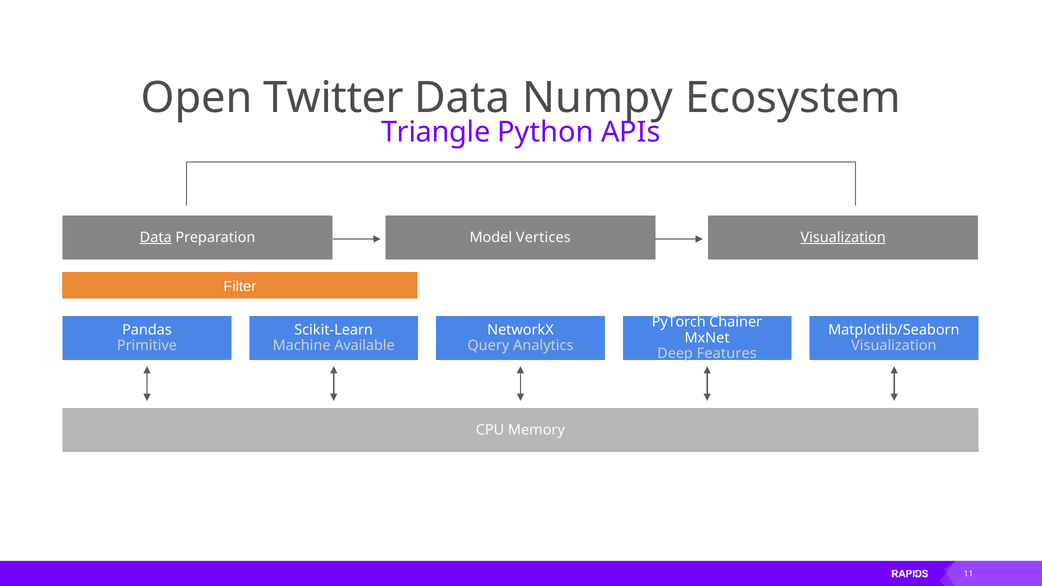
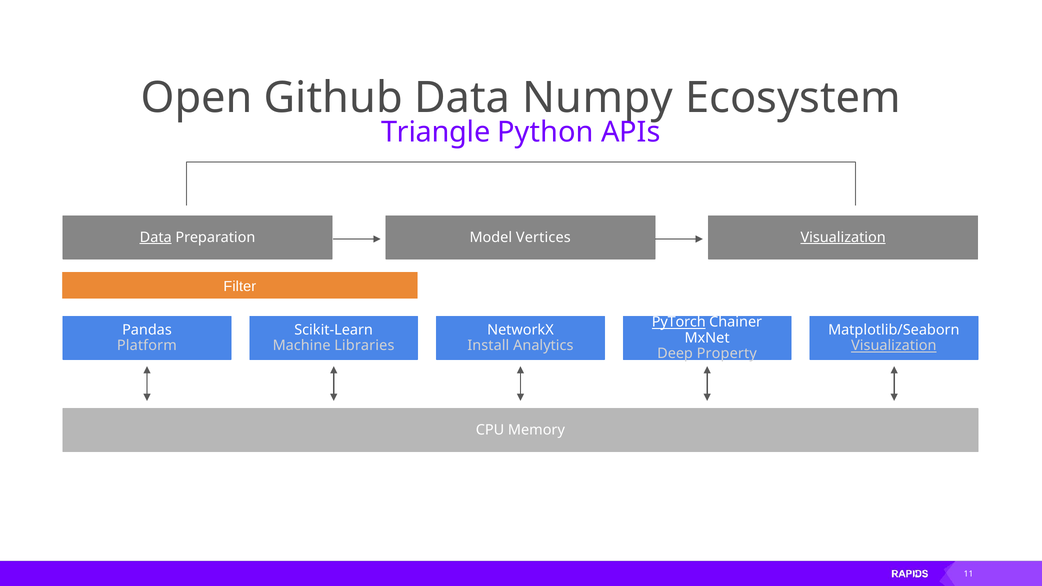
Twitter: Twitter -> Github (333, 98)
PyTorch underline: none -> present (679, 322)
Primitive: Primitive -> Platform (147, 346)
Available: Available -> Libraries (364, 346)
Query: Query -> Install (488, 346)
Visualization underline: none -> present (894, 346)
Features: Features -> Property (727, 354)
